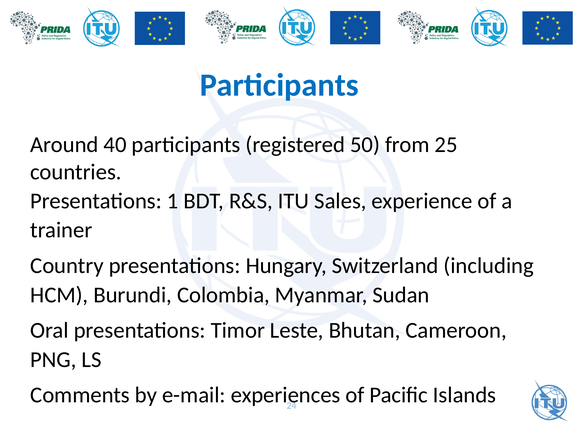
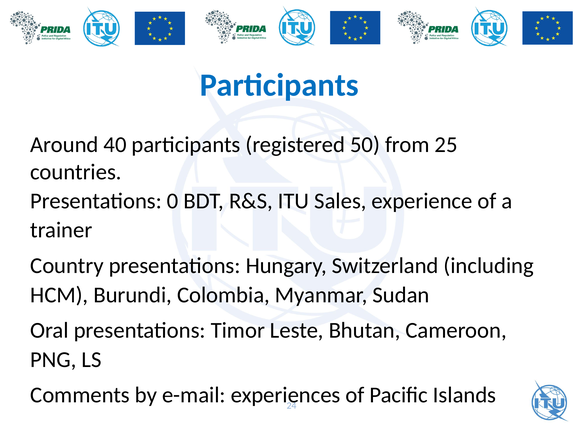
1: 1 -> 0 (173, 201)
